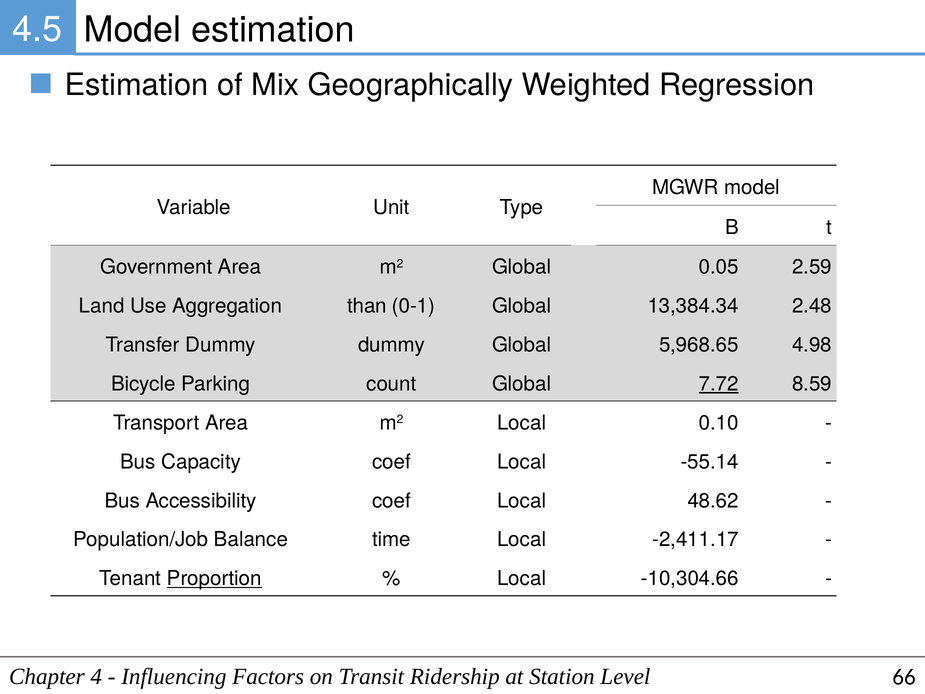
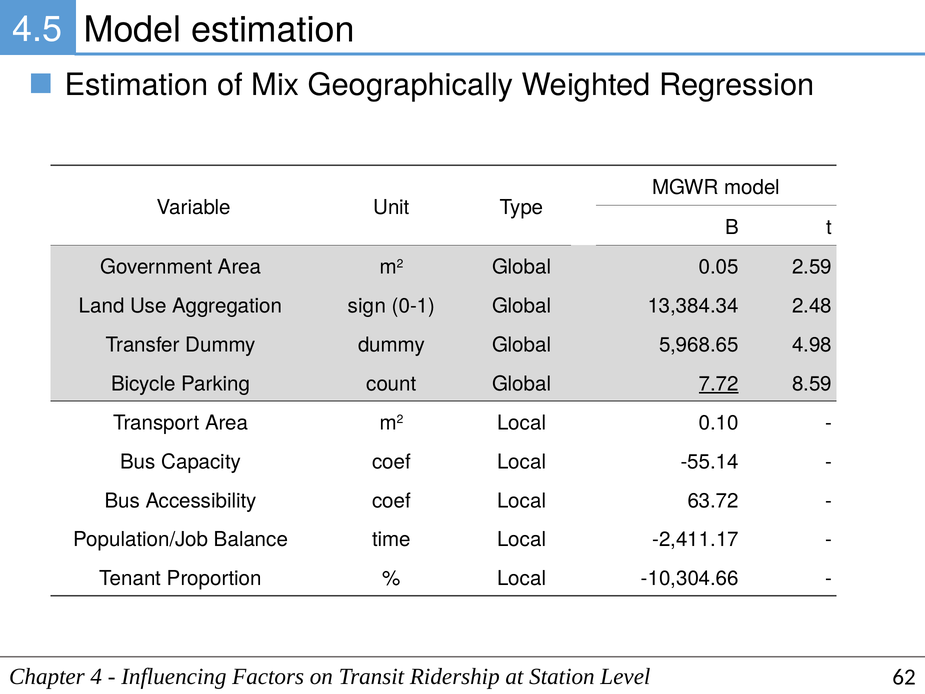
than: than -> sign (367, 306)
48.62: 48.62 -> 63.72 (713, 501)
Proportion underline: present -> none (214, 578)
66: 66 -> 62 (904, 677)
